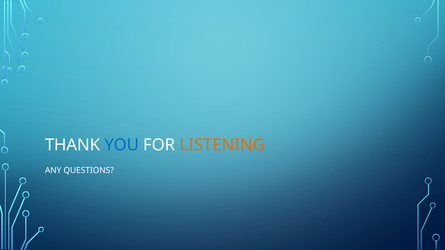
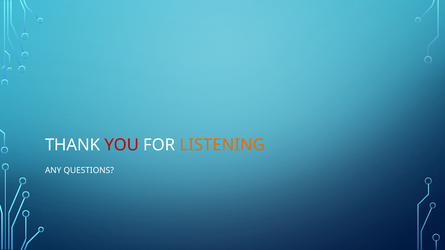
YOU colour: blue -> red (122, 145)
